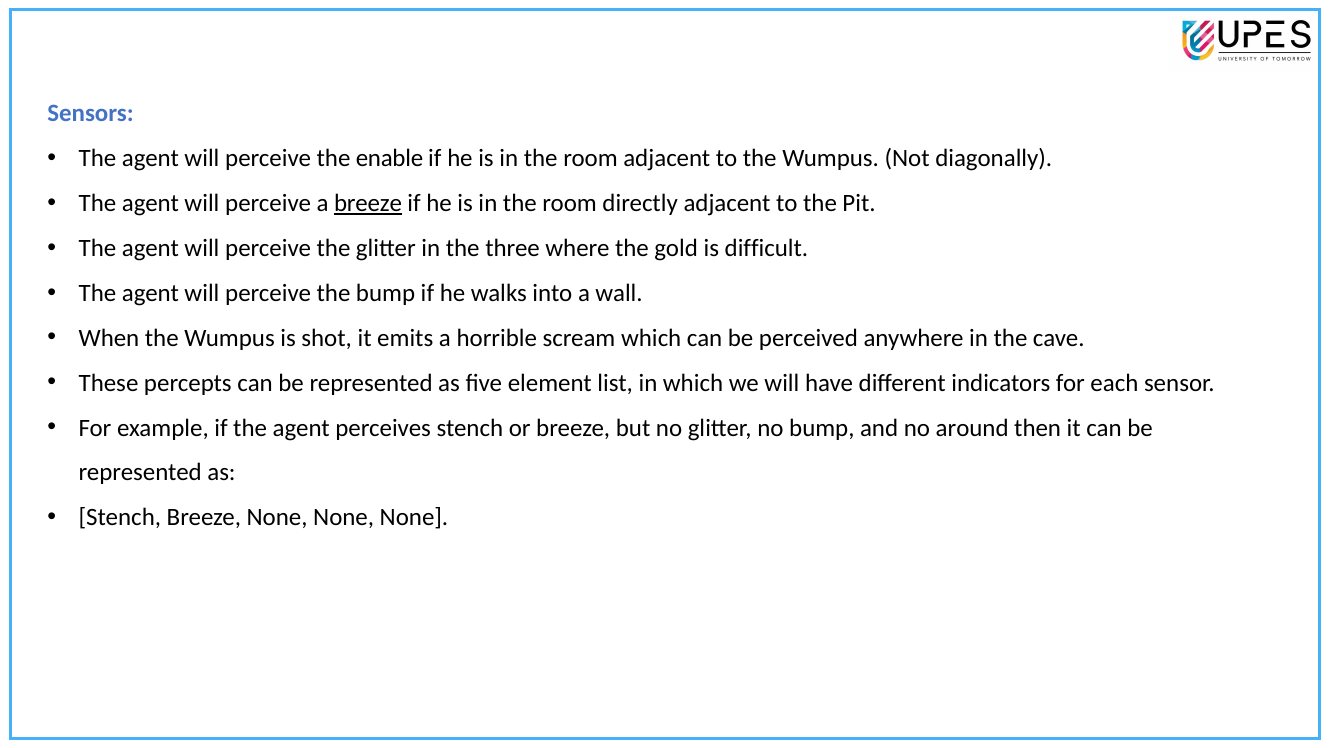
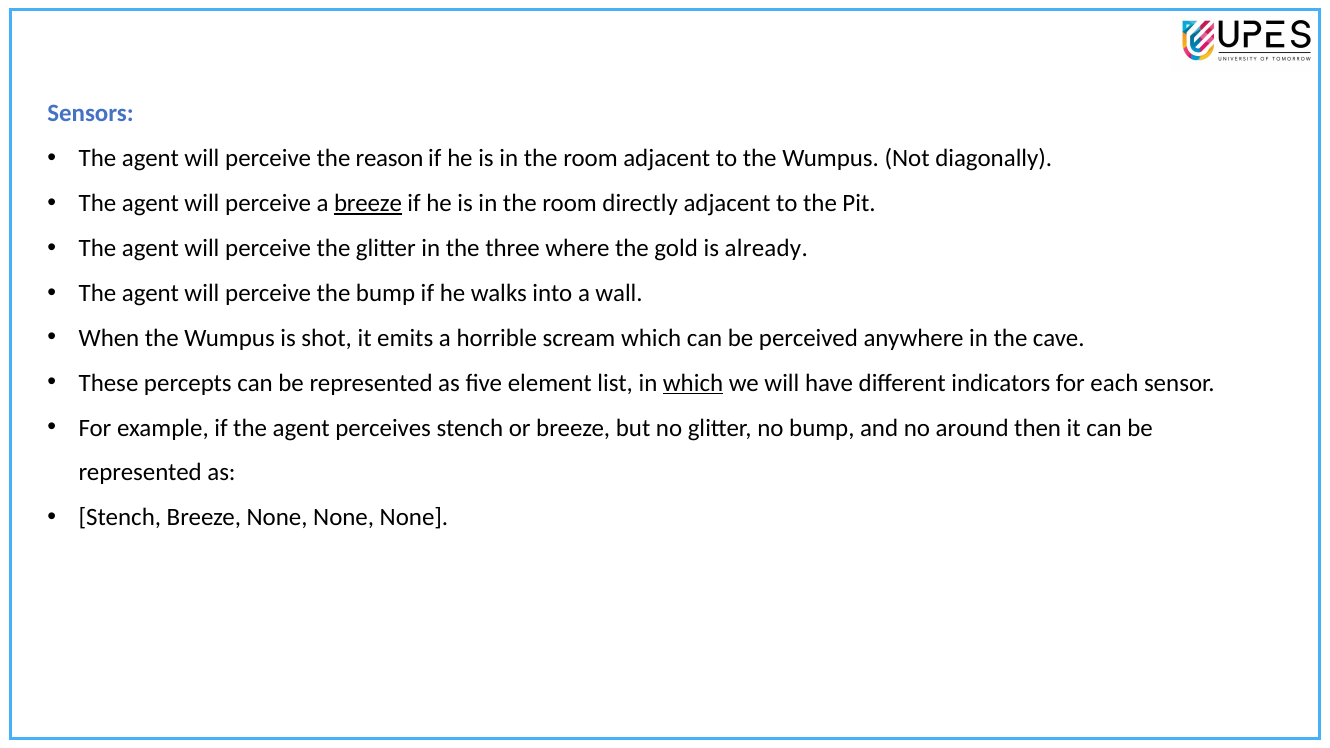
enable: enable -> reason (389, 159)
difficult: difficult -> already (766, 248)
which underline: none -> present (693, 383)
